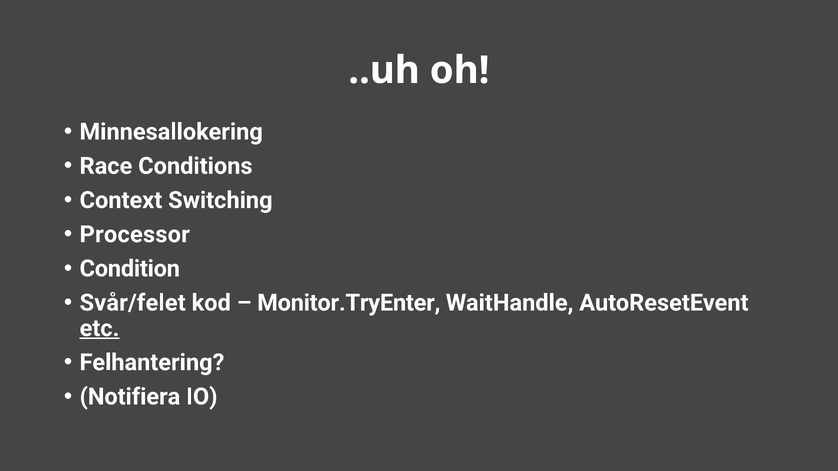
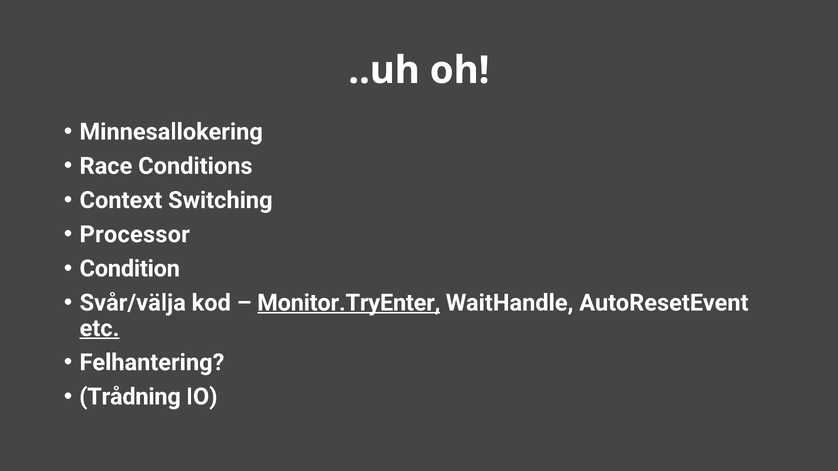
Svår/felet: Svår/felet -> Svår/välja (133, 303)
Monitor.TryEnter underline: none -> present (349, 303)
Notifiera: Notifiera -> Trådning (130, 397)
